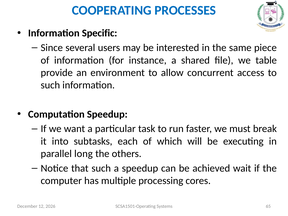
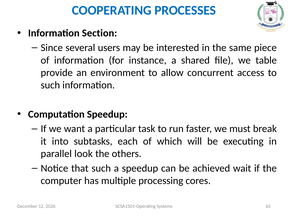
Specific: Specific -> Section (100, 33)
long: long -> look (84, 154)
